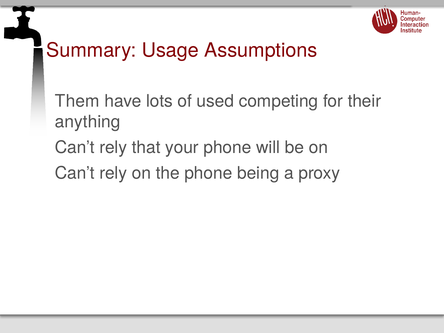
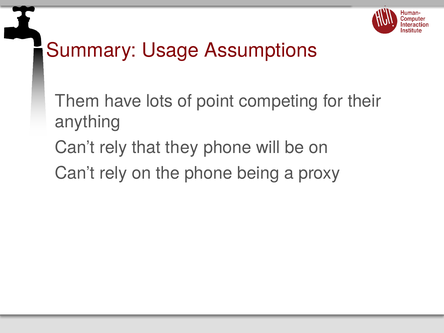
used: used -> point (215, 101)
your: your -> they (182, 148)
